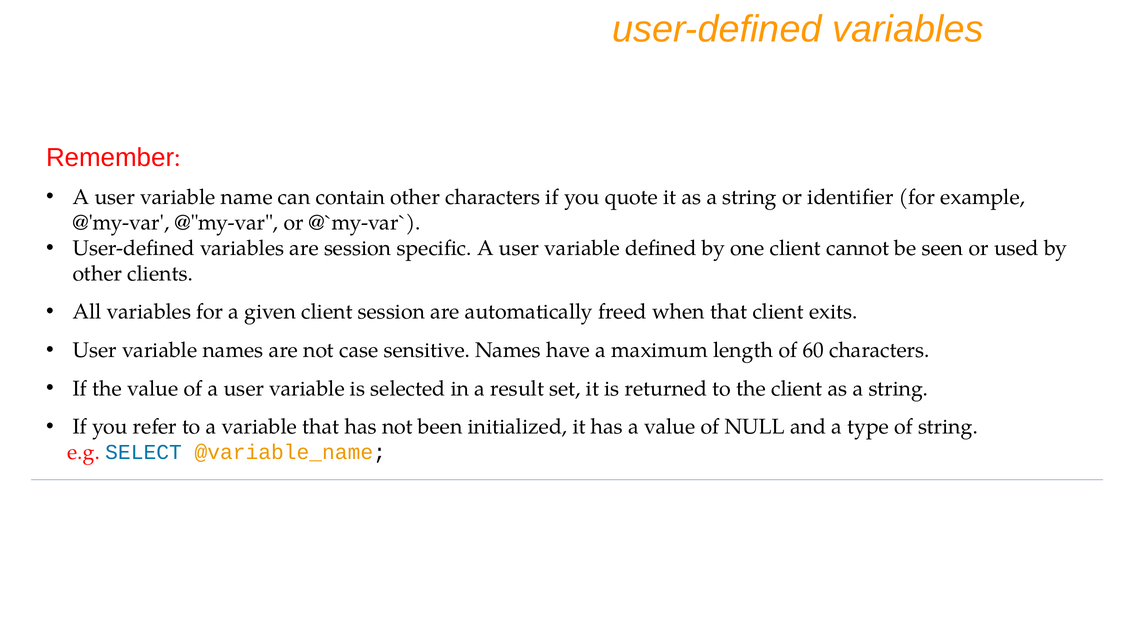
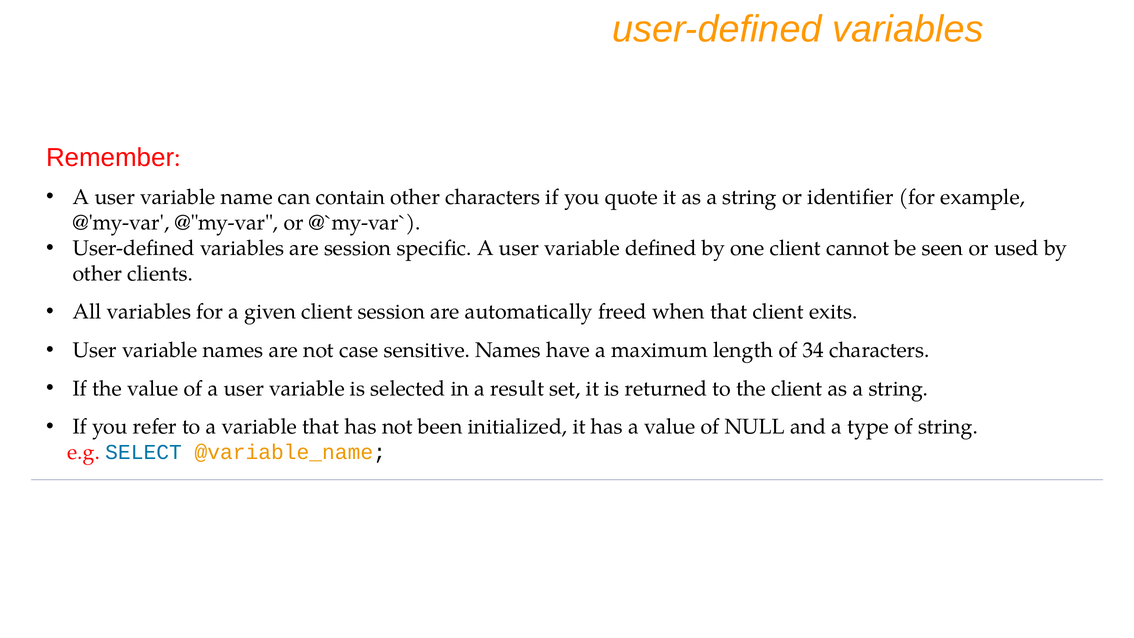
60: 60 -> 34 (813, 350)
